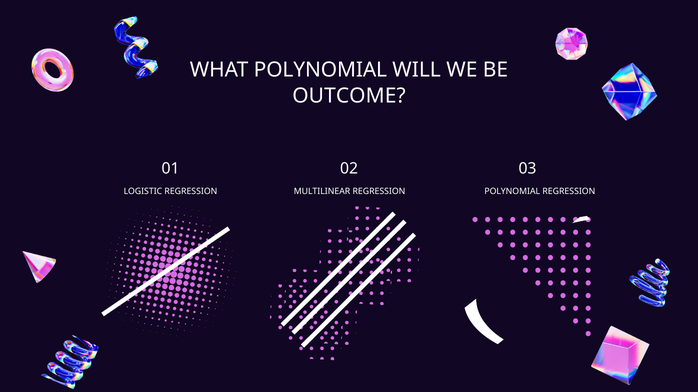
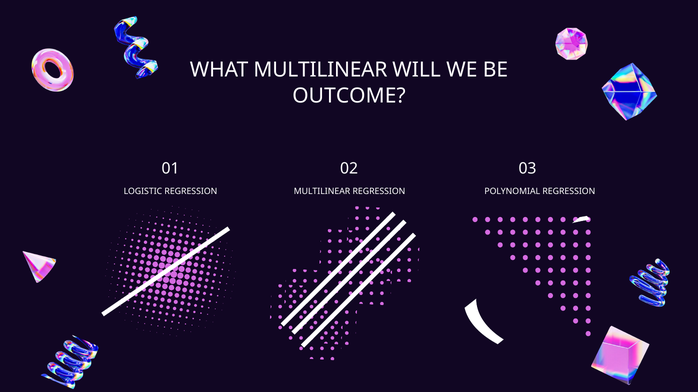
WHAT POLYNOMIAL: POLYNOMIAL -> MULTILINEAR (320, 70)
